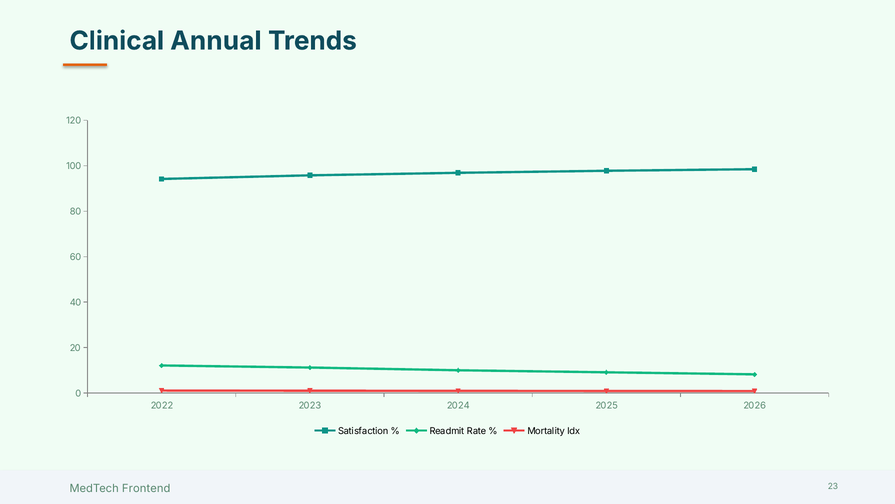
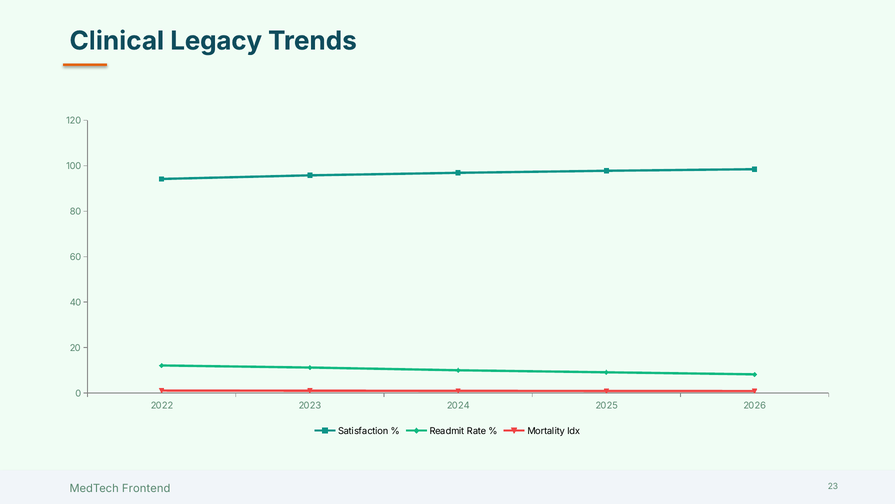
Annual: Annual -> Legacy (216, 41)
